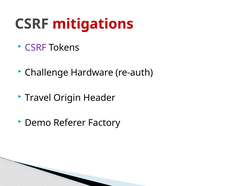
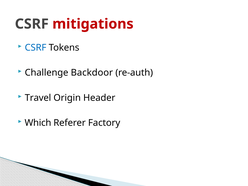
CSRF colour: purple -> blue (36, 48)
Hardware: Hardware -> Backdoor (92, 73)
Demo: Demo -> Which (38, 123)
